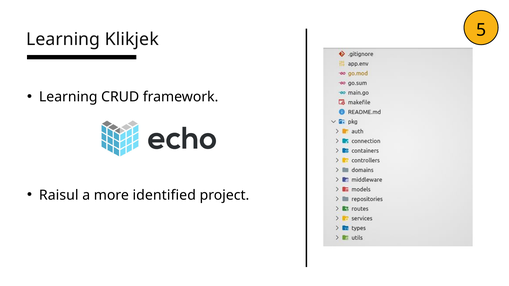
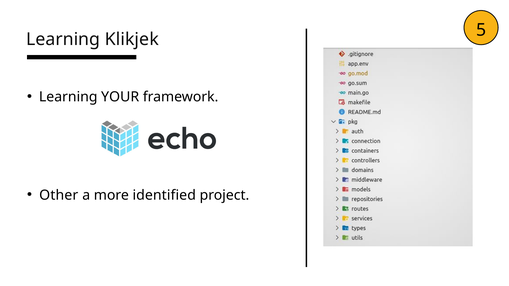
CRUD: CRUD -> YOUR (120, 97)
Raisul: Raisul -> Other (59, 195)
